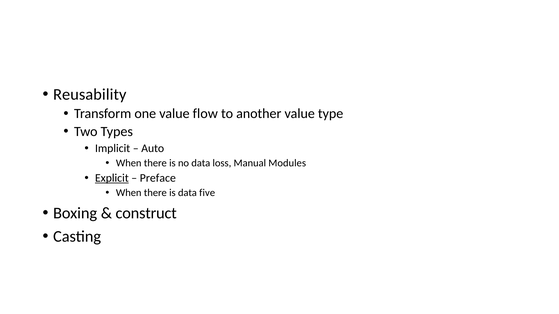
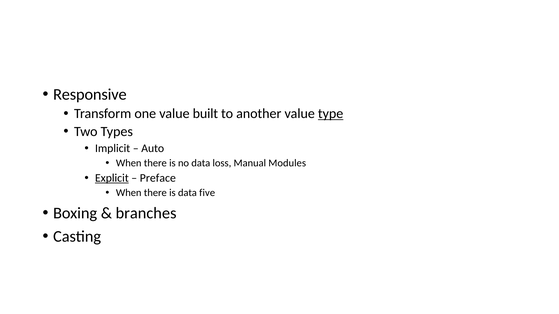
Reusability: Reusability -> Responsive (90, 95)
flow: flow -> built (205, 114)
type underline: none -> present (331, 114)
construct: construct -> branches (146, 213)
